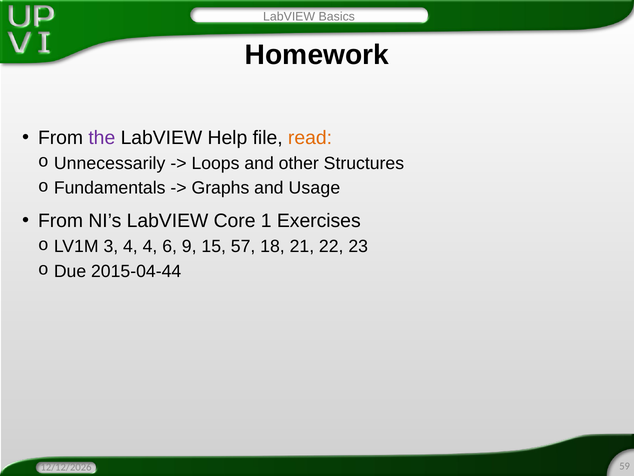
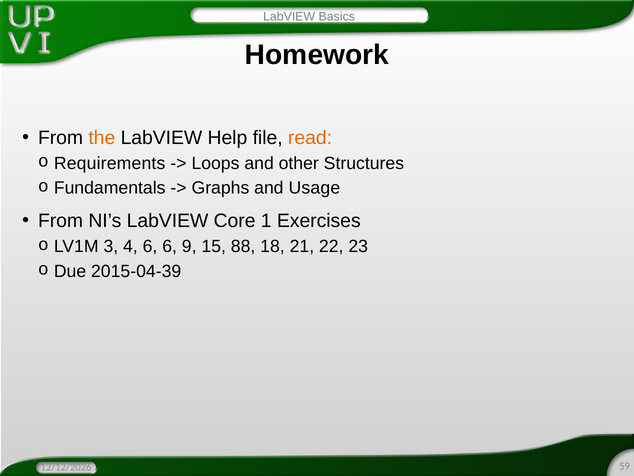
the colour: purple -> orange (102, 138)
Unnecessarily: Unnecessarily -> Requirements (110, 163)
4 4: 4 -> 6 (150, 246)
57: 57 -> 88 (243, 246)
2015-04-44: 2015-04-44 -> 2015-04-39 (136, 271)
